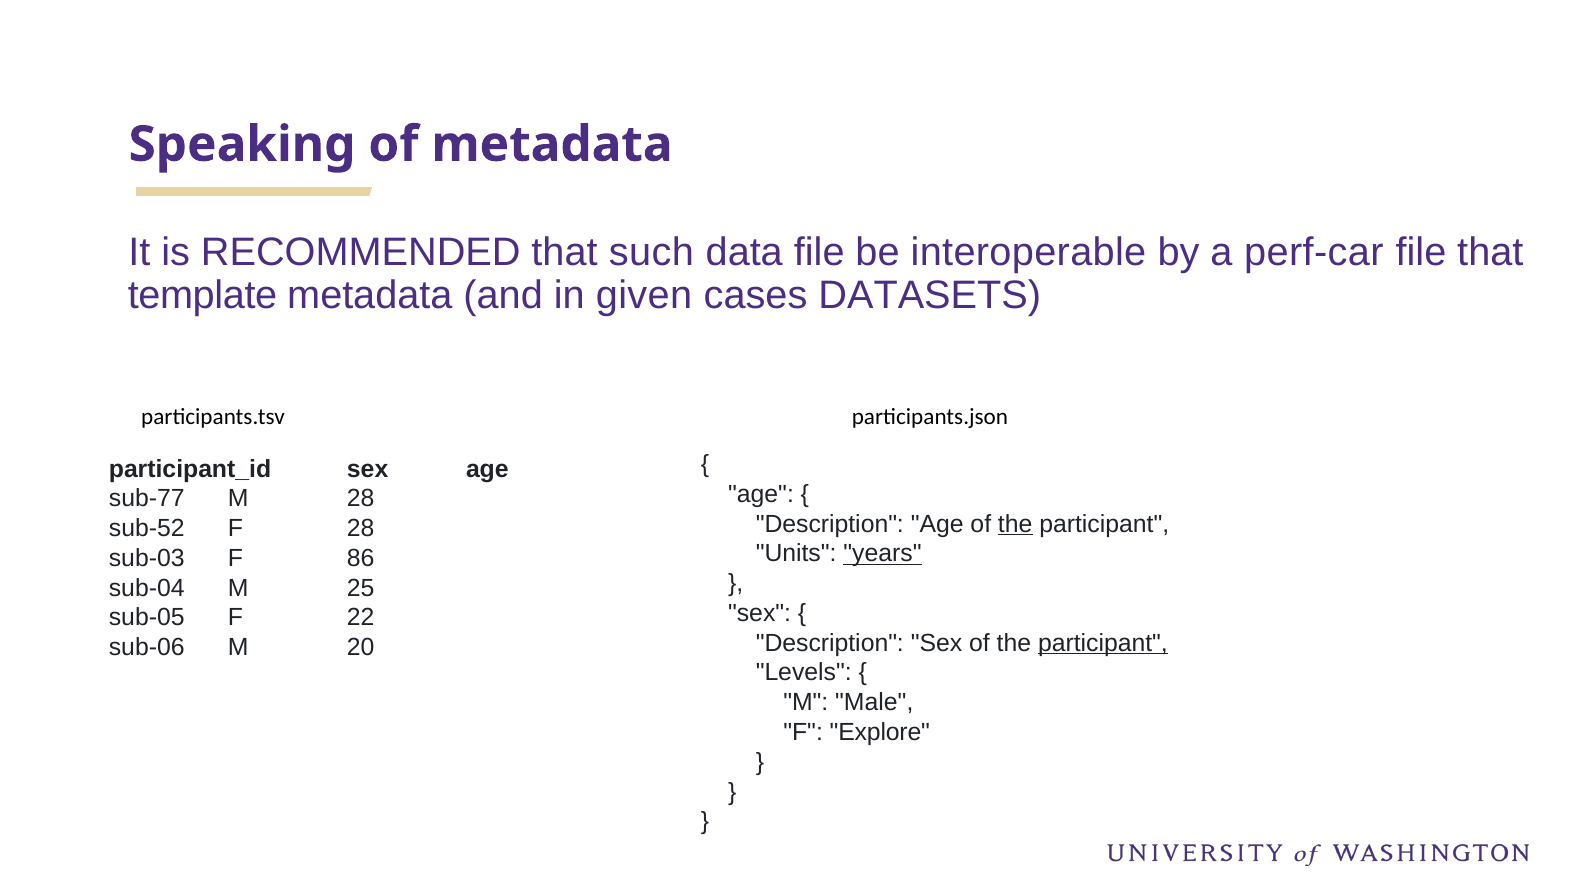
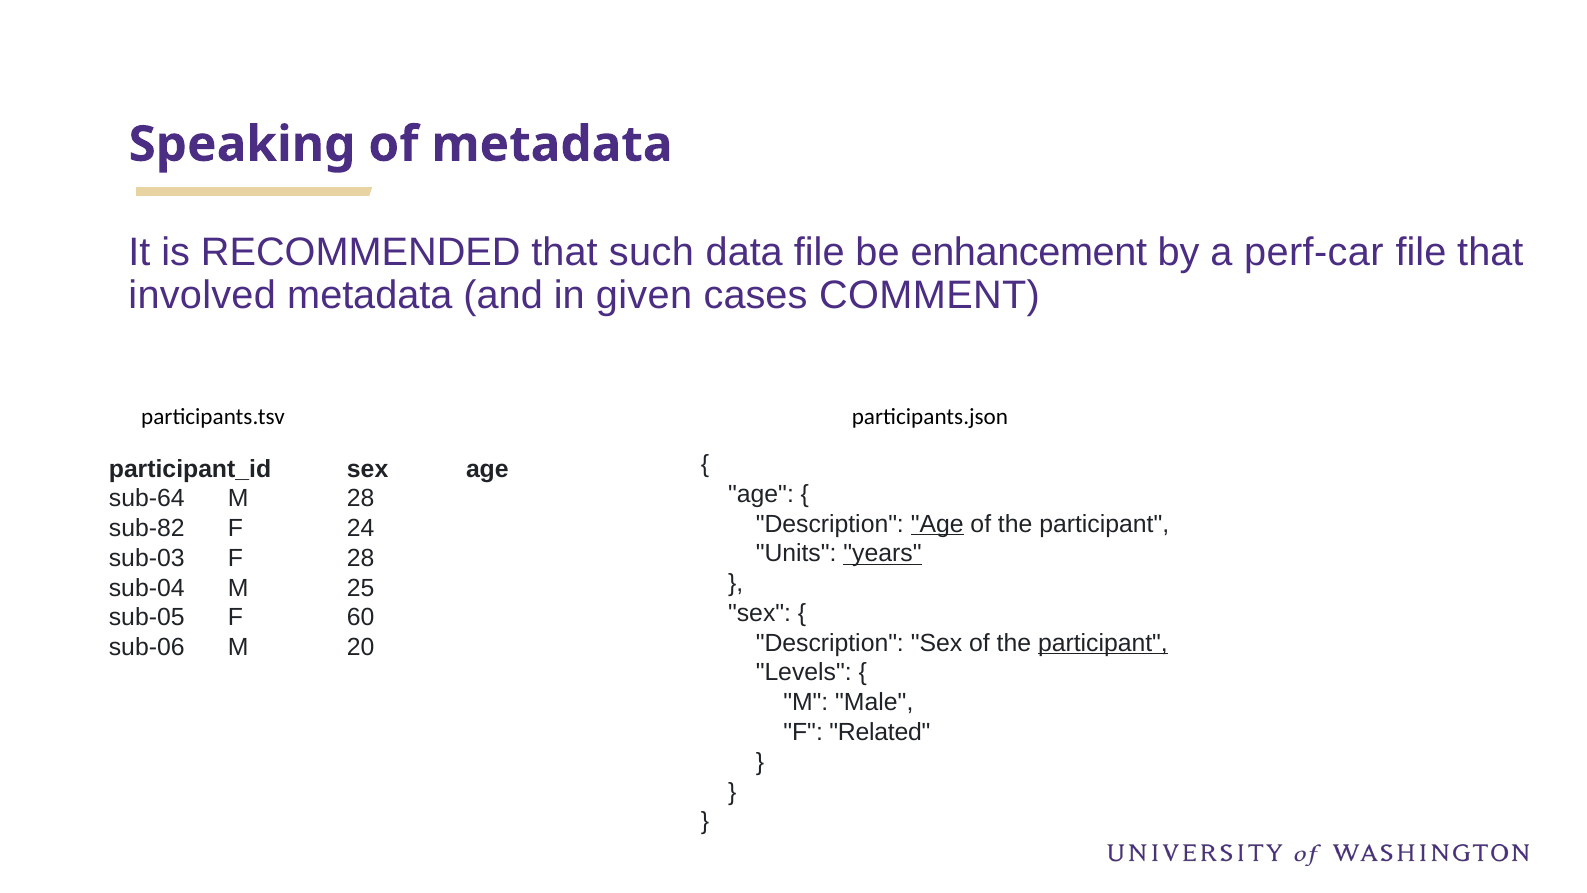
interoperable: interoperable -> enhancement (1029, 252)
template: template -> involved (202, 295)
DATASETS: DATASETS -> COMMENT (930, 295)
sub-77: sub-77 -> sub-64 (147, 498)
Age underline: none -> present (937, 524)
the underline: present -> none (1015, 524)
sub-52: sub-52 -> sub-82 (147, 528)
F 28: 28 -> 24 (361, 528)
F 86: 86 -> 28 (361, 558)
22: 22 -> 60 (361, 617)
Explore: Explore -> Related (880, 732)
